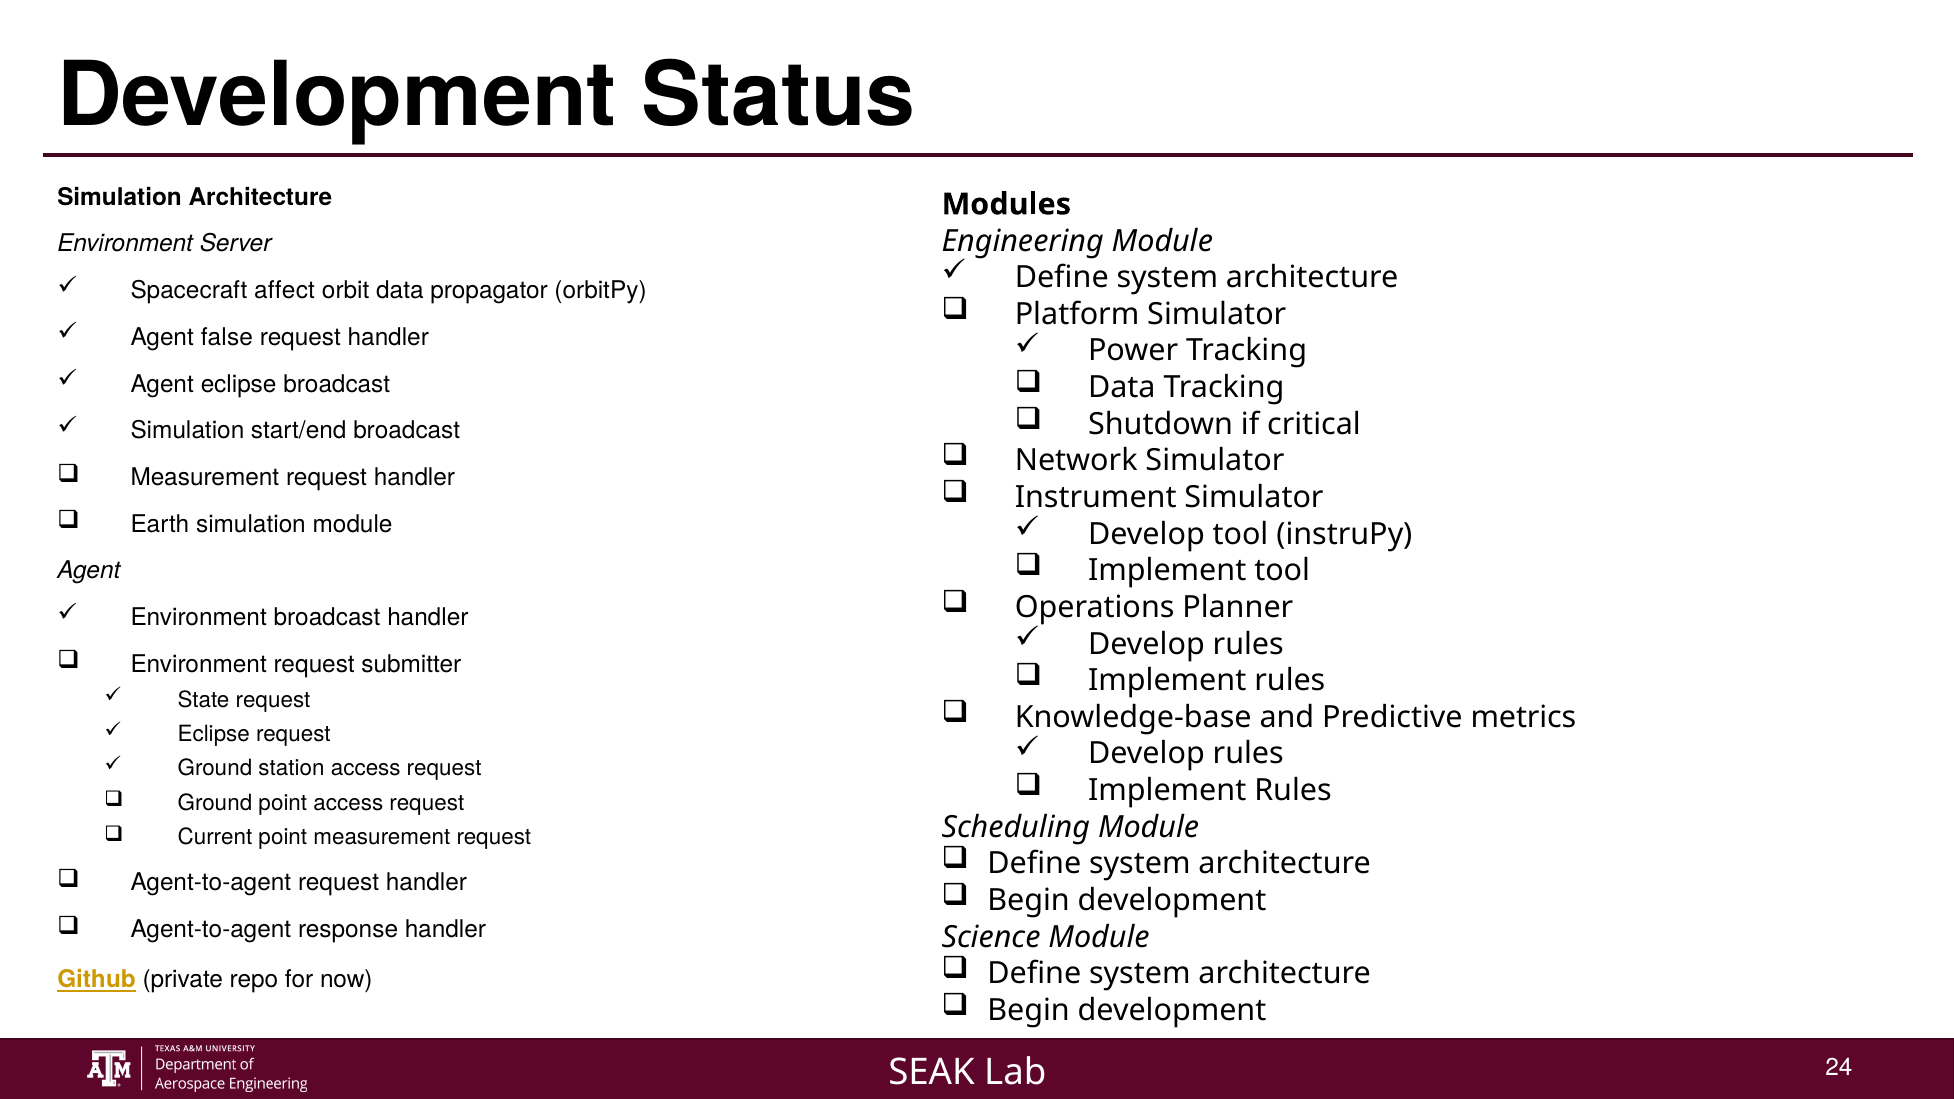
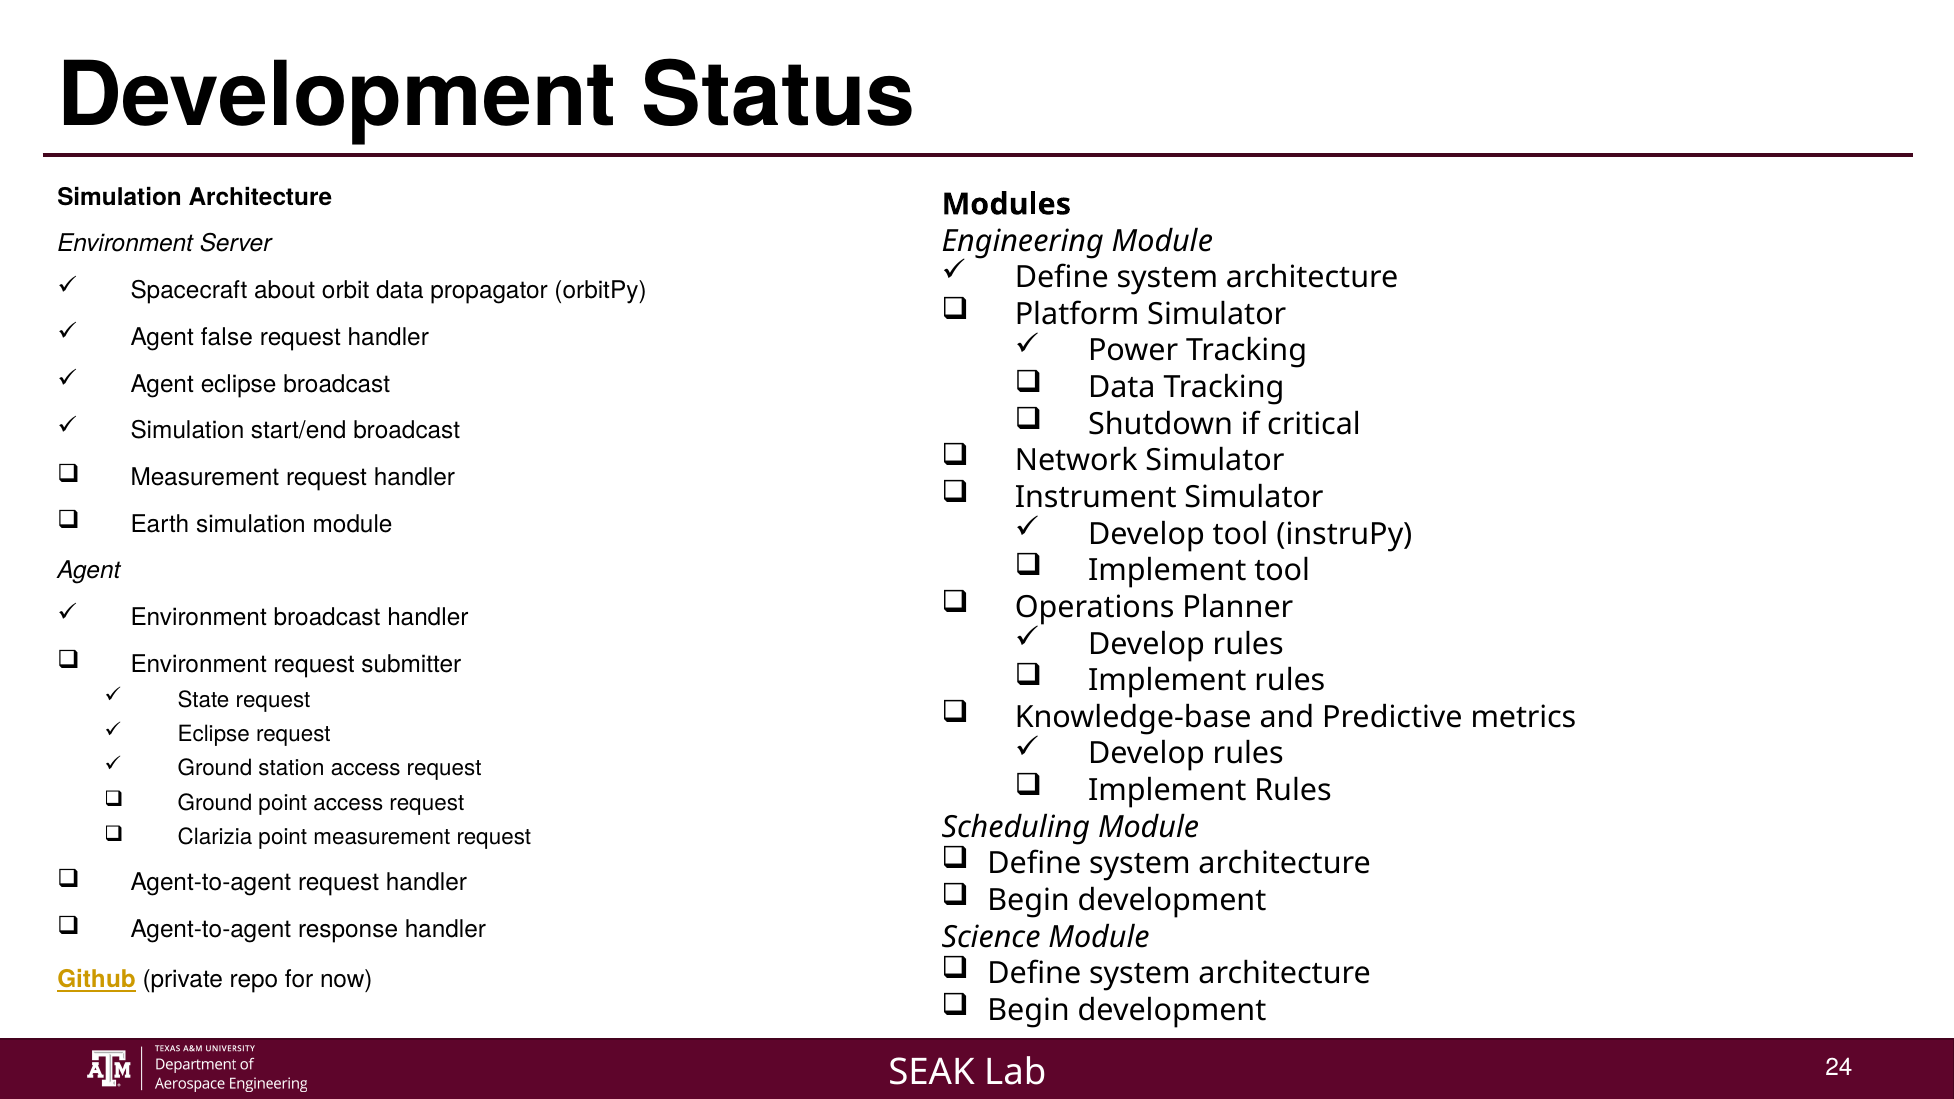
affect: affect -> about (285, 291)
Current: Current -> Clarizia (215, 837)
